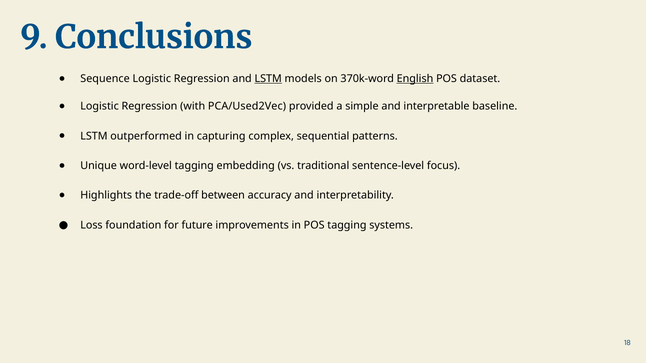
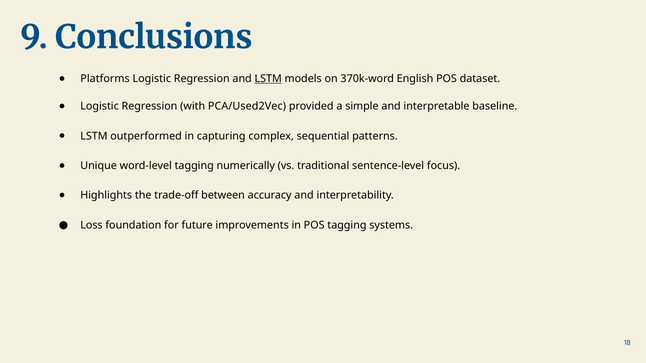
Sequence: Sequence -> Platforms (105, 79)
English underline: present -> none (415, 79)
embedding: embedding -> numerically (246, 166)
